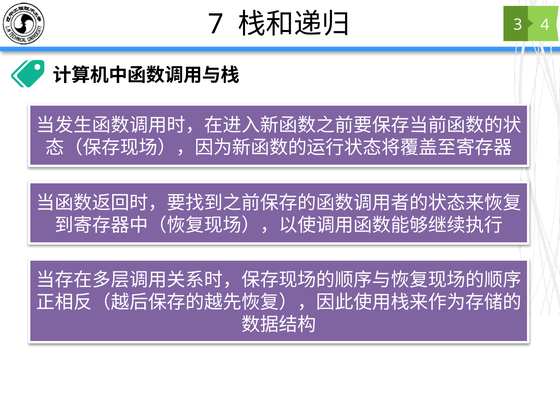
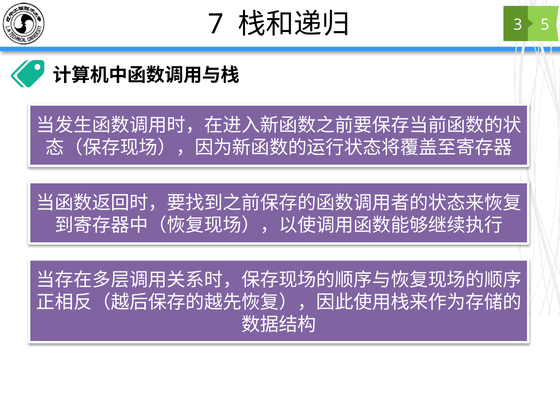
4: 4 -> 5 (545, 25)
